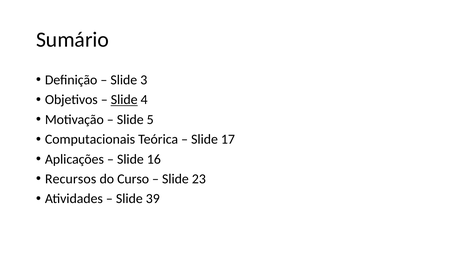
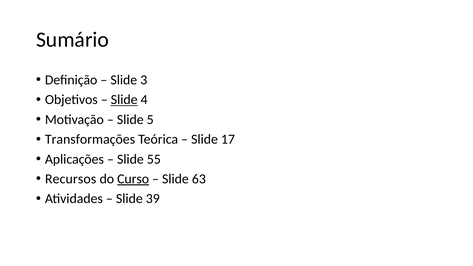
Computacionais: Computacionais -> Transformações (90, 139)
16: 16 -> 55 (154, 159)
Curso underline: none -> present (133, 179)
23: 23 -> 63 (199, 179)
